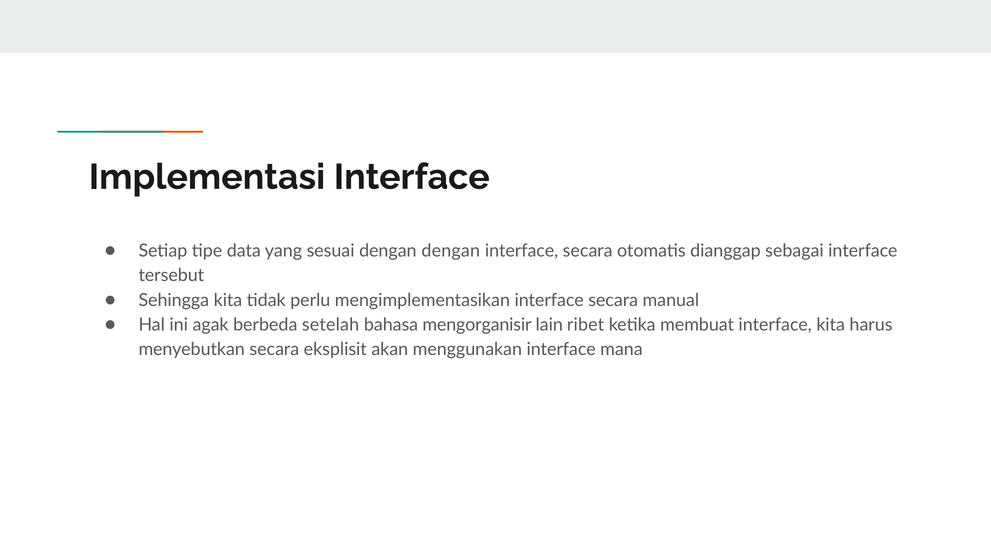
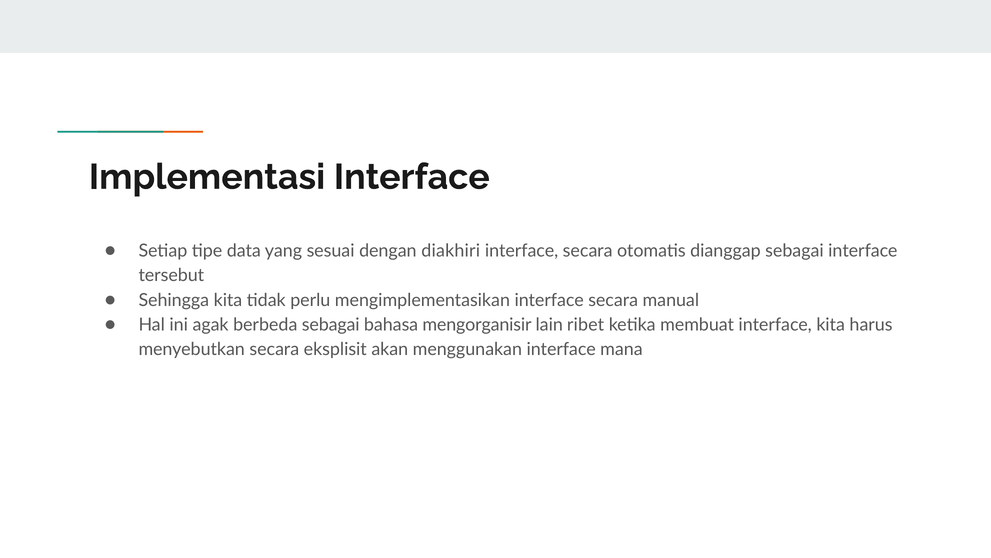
dengan dengan: dengan -> diakhiri (451, 250)
berbeda setelah: setelah -> sebagai (331, 325)
